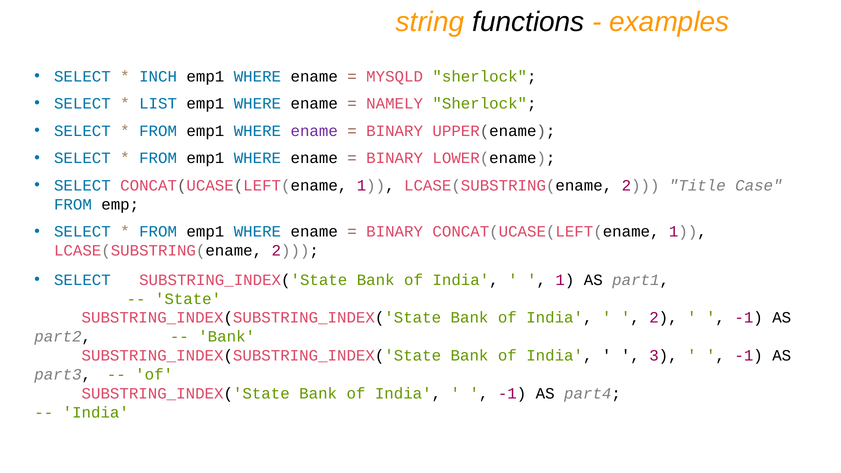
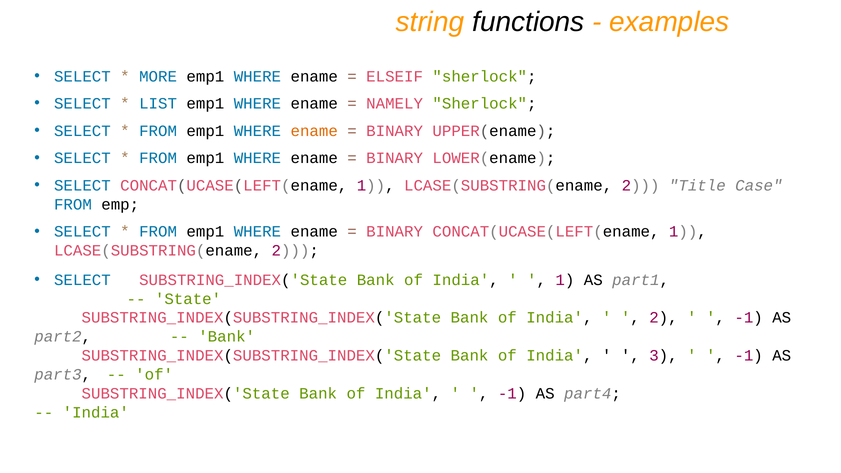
INCH: INCH -> MORE (158, 76)
MYSQLD: MYSQLD -> ELSEIF (395, 76)
ename colour: purple -> orange (314, 131)
